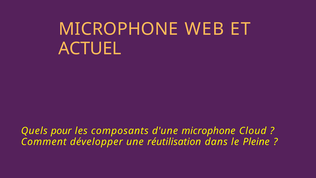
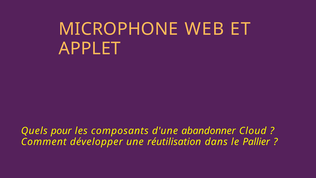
ACTUEL: ACTUEL -> APPLET (90, 49)
d'une microphone: microphone -> abandonner (209, 131)
Pleine: Pleine -> Pallier (256, 142)
